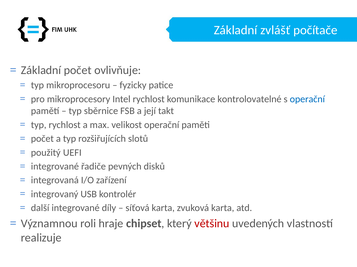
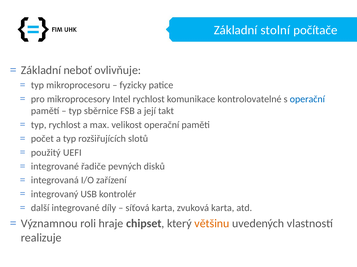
zvlášť: zvlášť -> stolní (275, 30)
Základní počet: počet -> neboť (78, 70)
většinu colour: red -> orange (212, 224)
